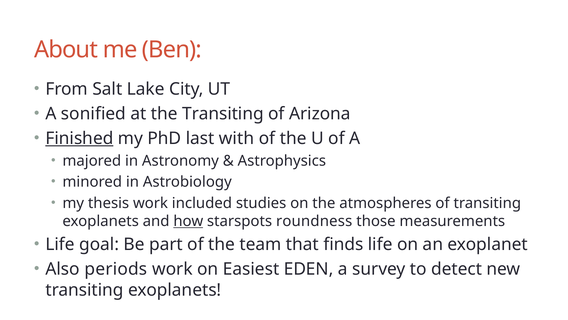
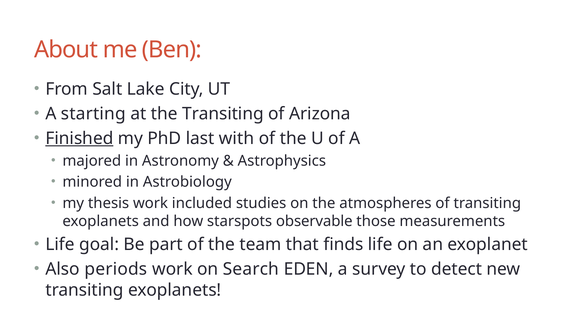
sonified: sonified -> starting (93, 114)
how underline: present -> none (188, 221)
roundness: roundness -> observable (314, 221)
Easiest: Easiest -> Search (251, 269)
